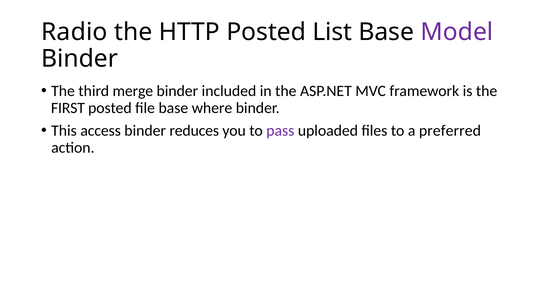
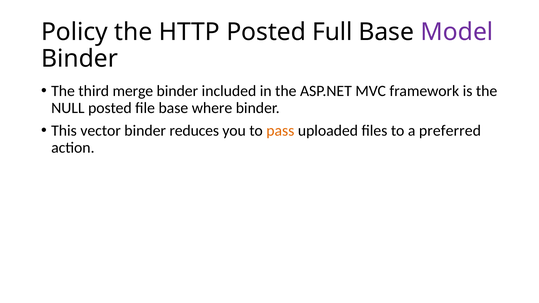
Radio: Radio -> Policy (74, 32)
List: List -> Full (332, 32)
FIRST: FIRST -> NULL (68, 108)
access: access -> vector (101, 131)
pass colour: purple -> orange (280, 131)
